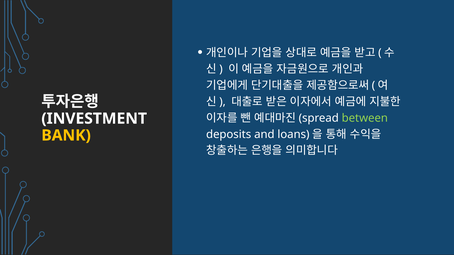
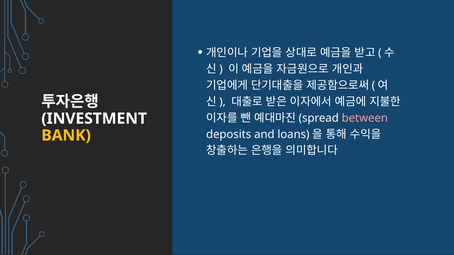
between colour: light green -> pink (365, 118)
